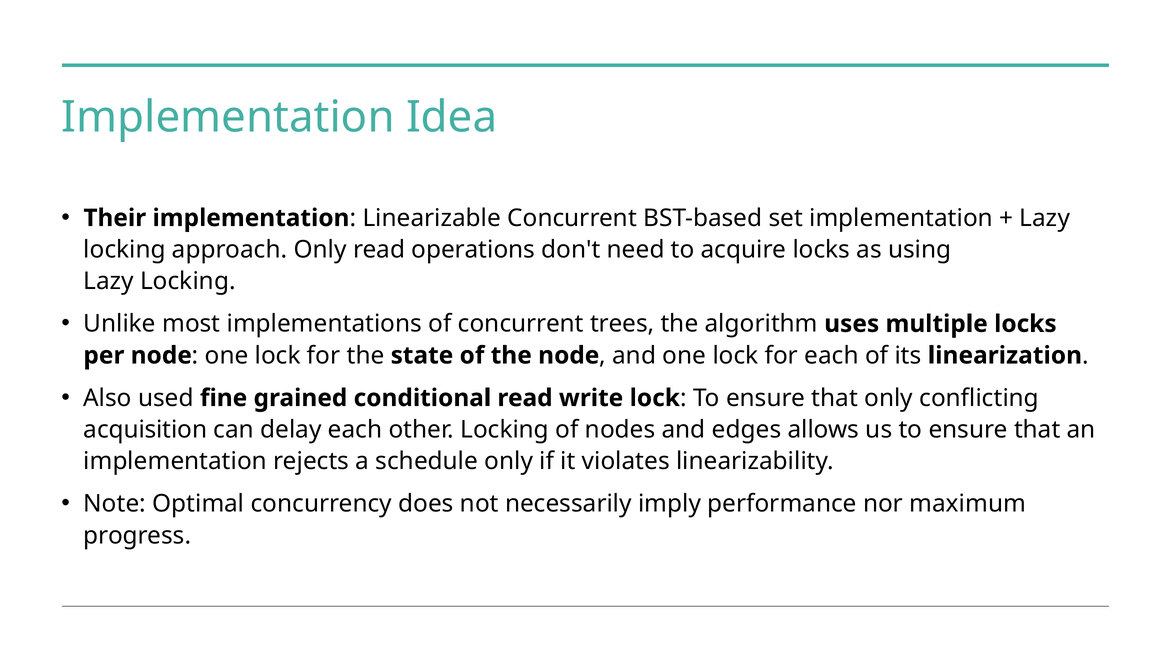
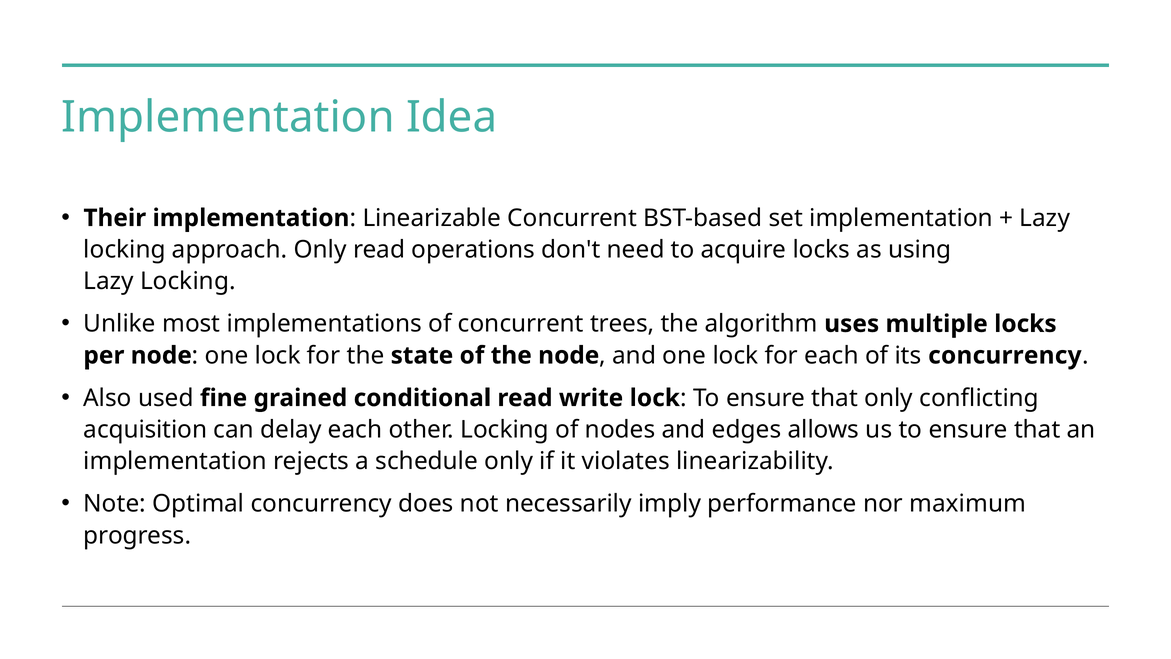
its linearization: linearization -> concurrency (1005, 355)
